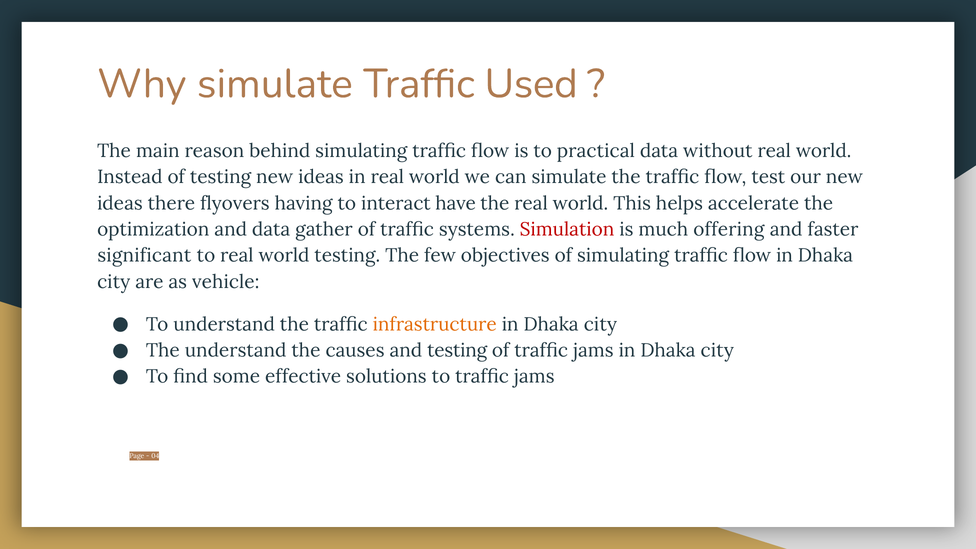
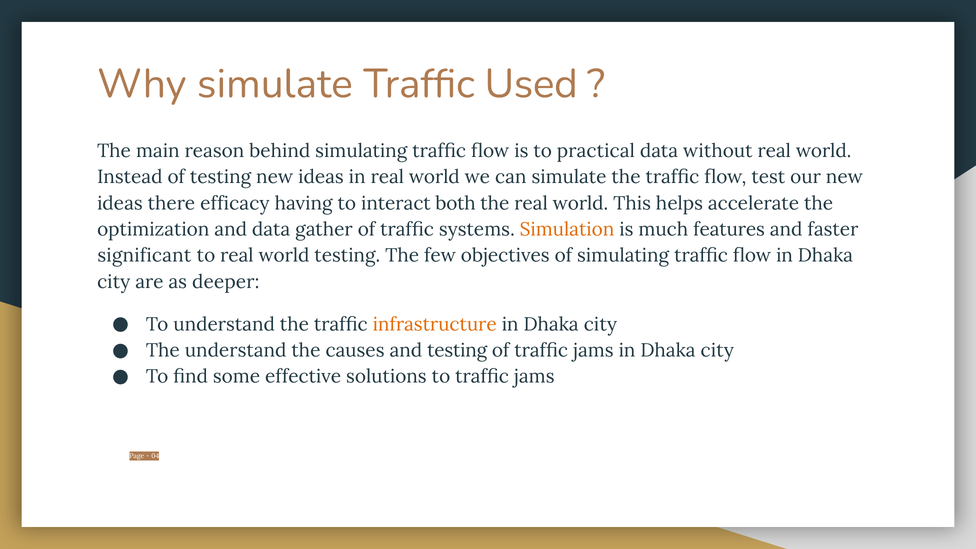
flyovers: flyovers -> efficacy (235, 203)
have: have -> both (456, 203)
Simulation colour: red -> orange (567, 230)
offering: offering -> features (729, 230)
vehicle: vehicle -> deeper (226, 282)
